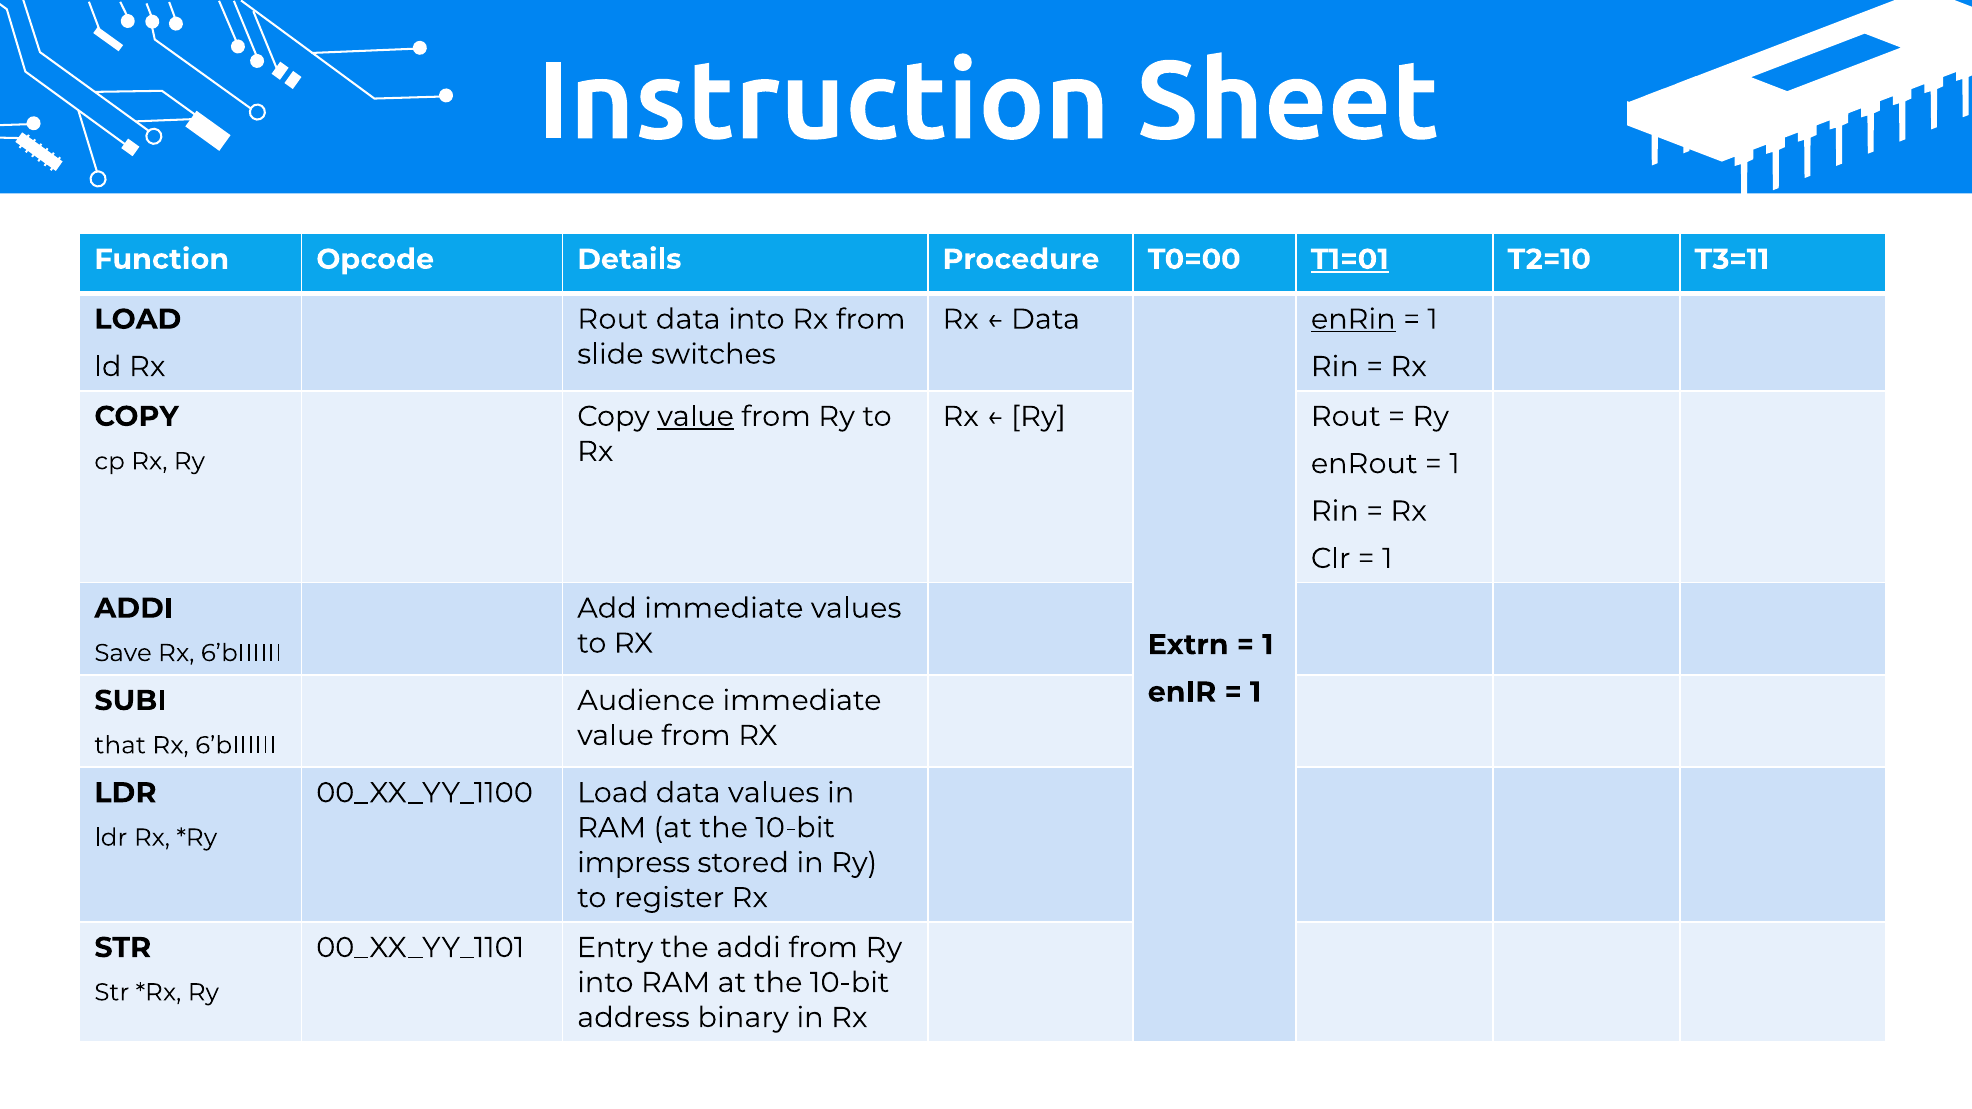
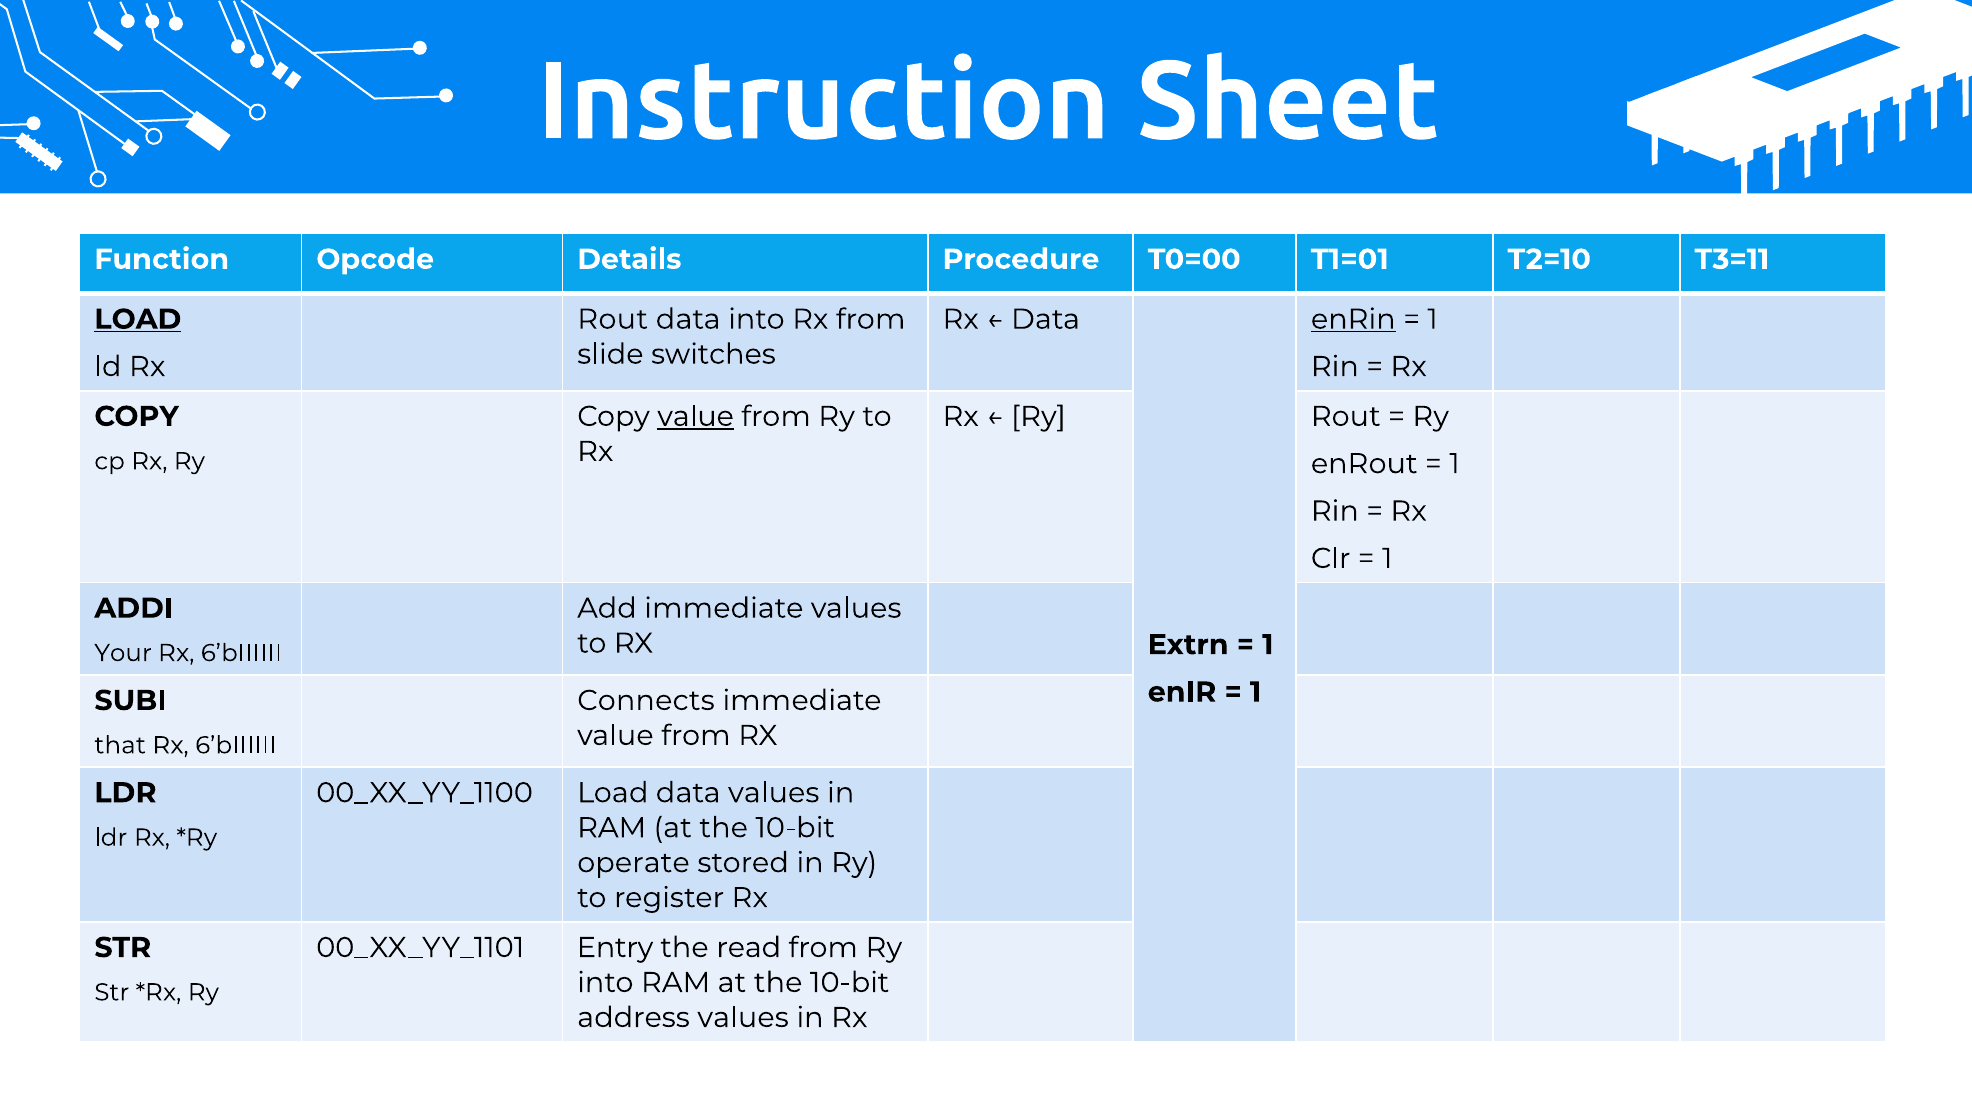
T1=01 underline: present -> none (1350, 259)
LOAD underline: none -> present (138, 319)
Save: Save -> Your (123, 653)
Audience: Audience -> Connects (646, 701)
impress: impress -> operate (633, 863)
the addi: addi -> read (749, 948)
address binary: binary -> values (743, 1018)
